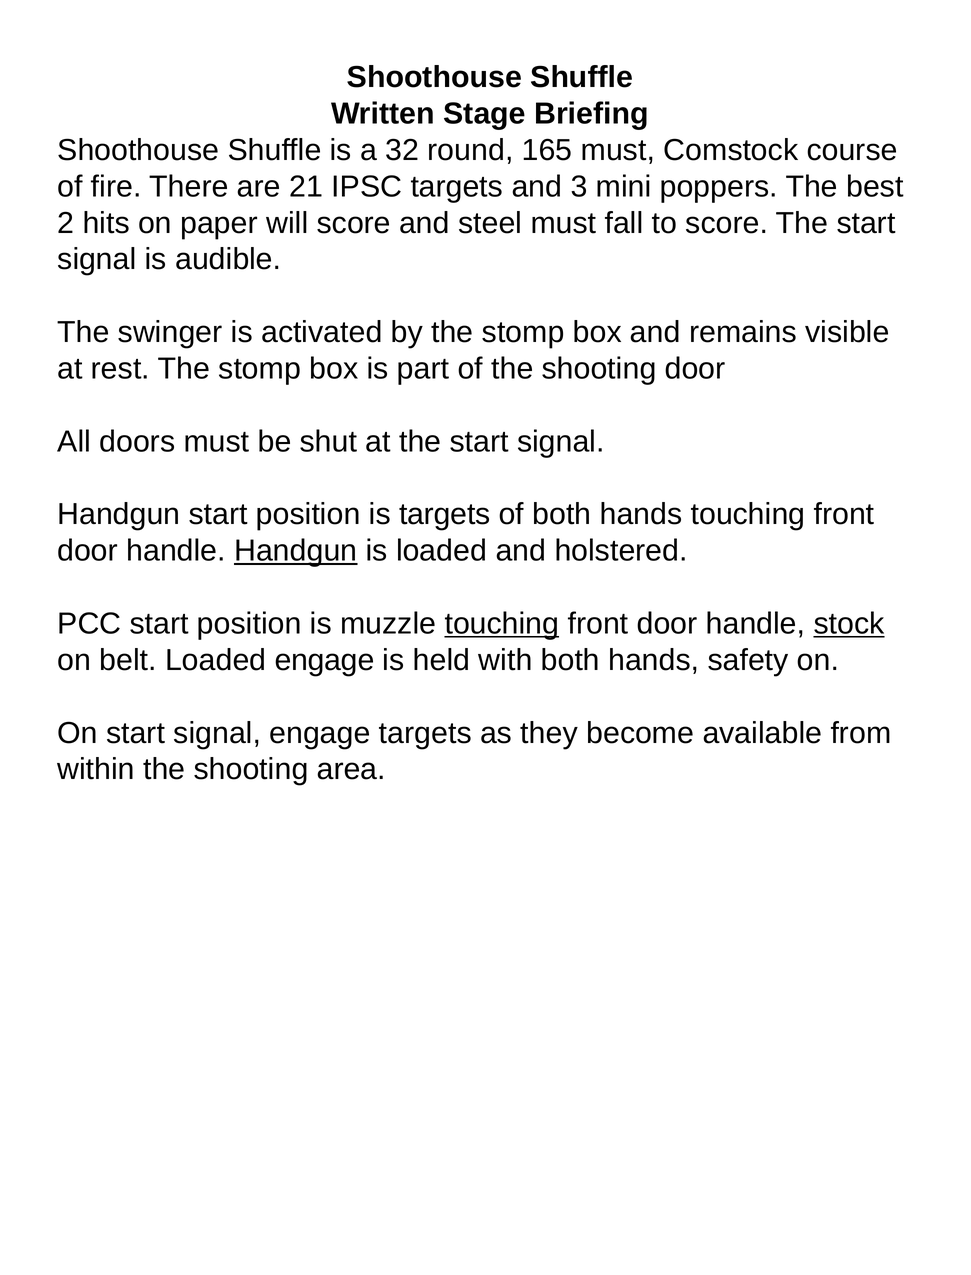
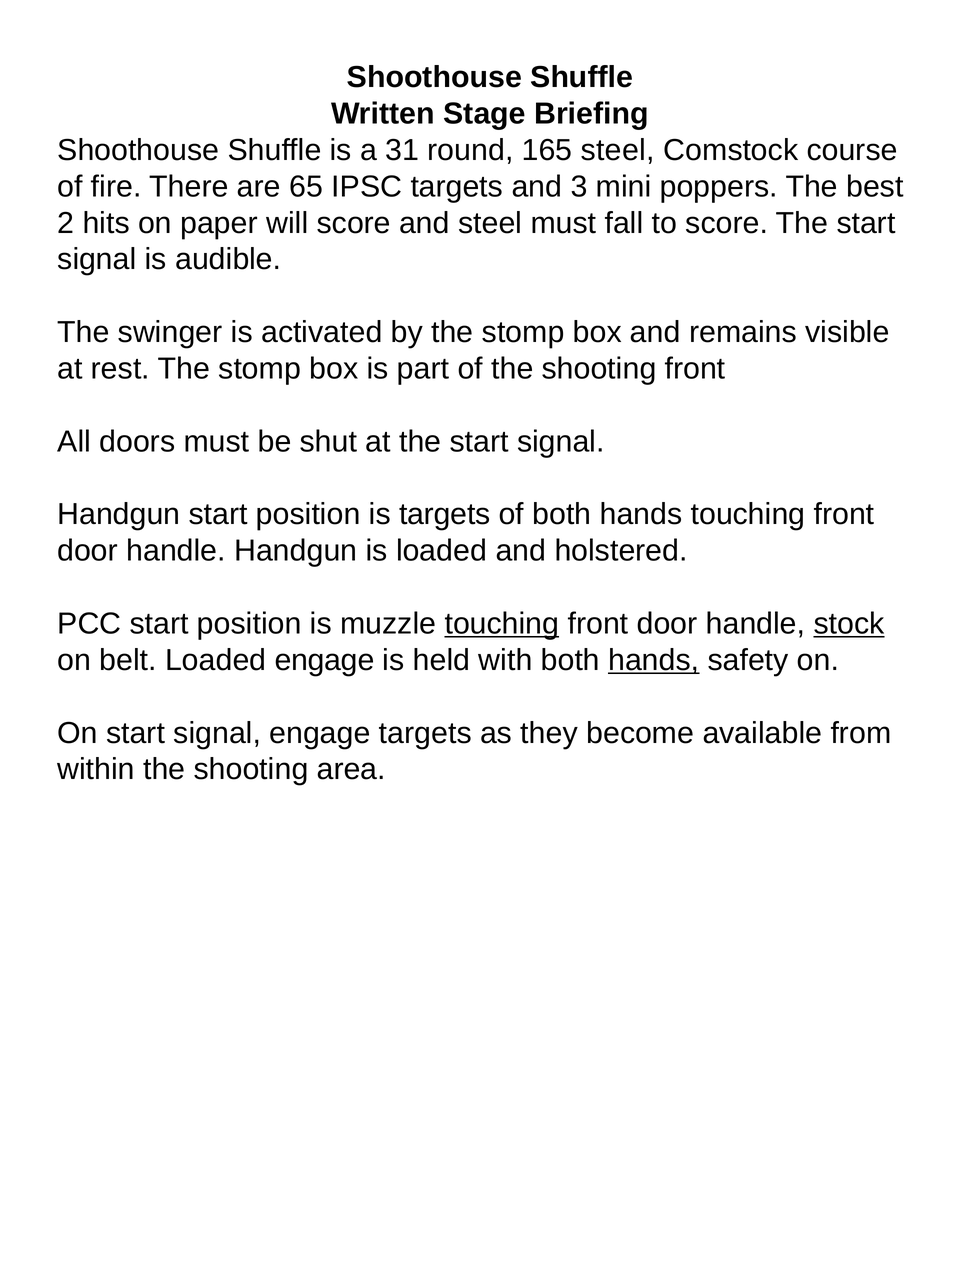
32: 32 -> 31 (402, 150)
165 must: must -> steel (618, 150)
21: 21 -> 65 (306, 187)
shooting door: door -> front (695, 369)
Handgun underline: present -> none (296, 551)
hands underline: none -> present (654, 660)
